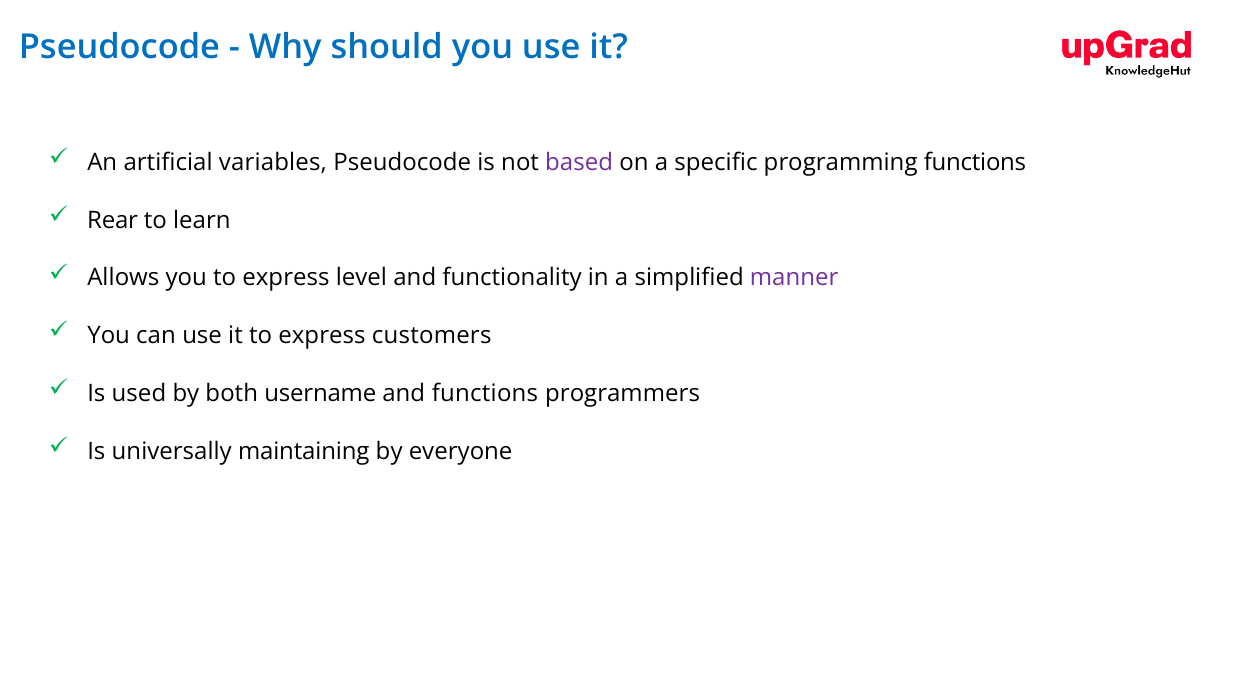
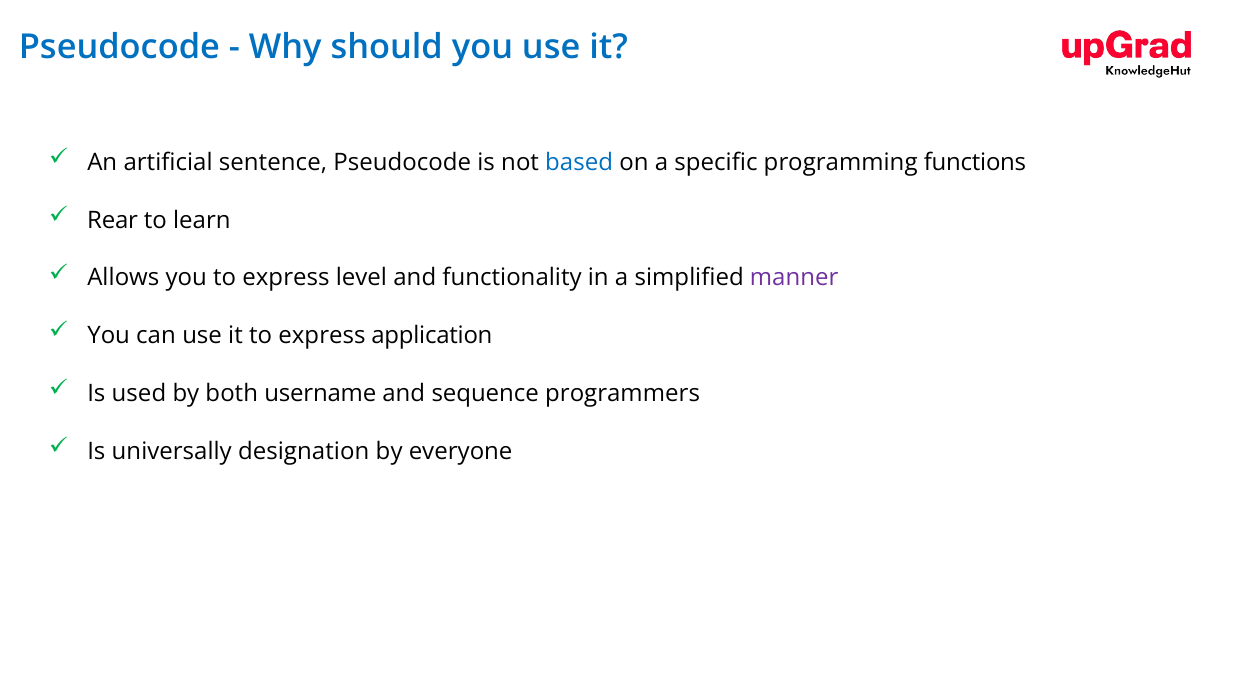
variables: variables -> sentence (273, 163)
based colour: purple -> blue (579, 163)
customers: customers -> application (432, 336)
and functions: functions -> sequence (485, 394)
maintaining: maintaining -> designation (304, 451)
